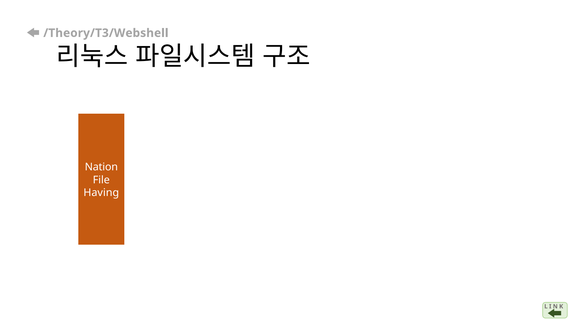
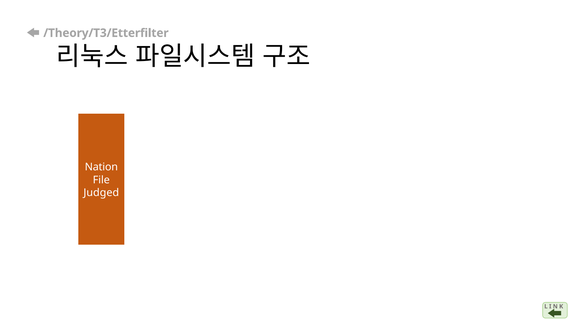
/Theory/T3/Webshell: /Theory/T3/Webshell -> /Theory/T3/Etterfilter (106, 33)
Having: Having -> Judged (101, 193)
